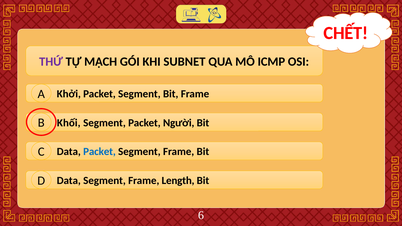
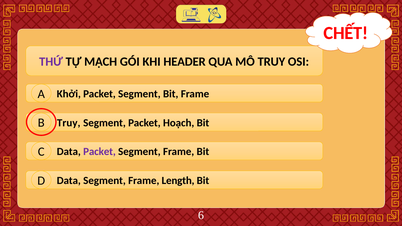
SUBNET: SUBNET -> HEADER (185, 62)
MÔ ICMP: ICMP -> TRUY (271, 62)
Khối: Khối -> Truy (69, 123)
Người: Người -> Hoạch (179, 123)
Packet colour: blue -> purple (99, 152)
